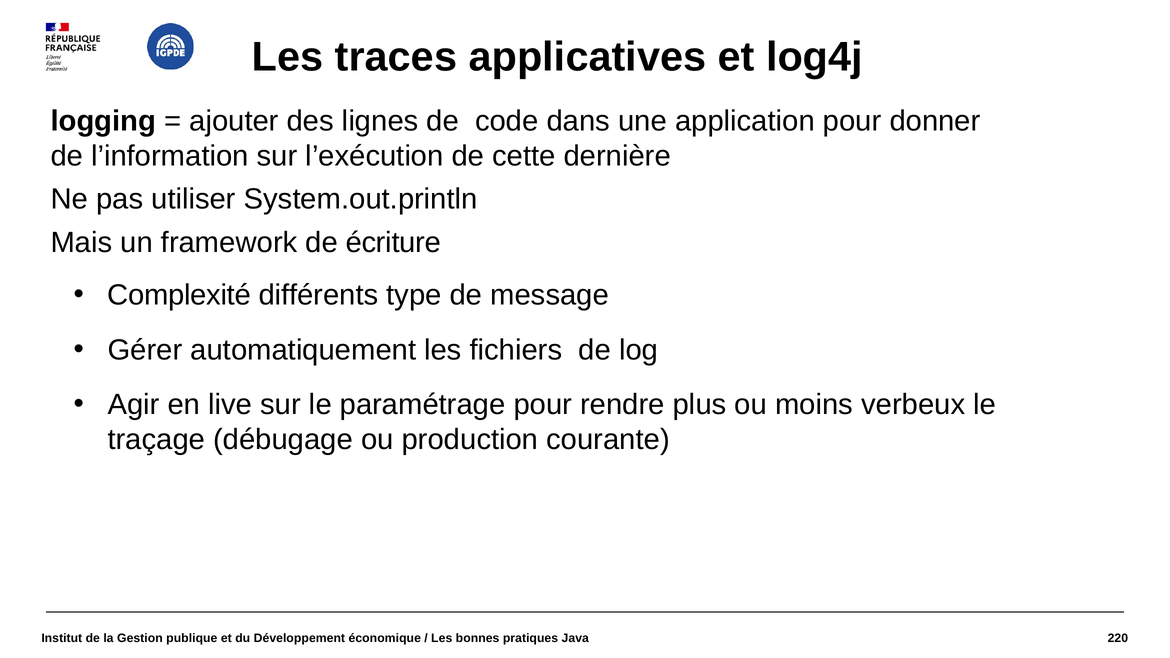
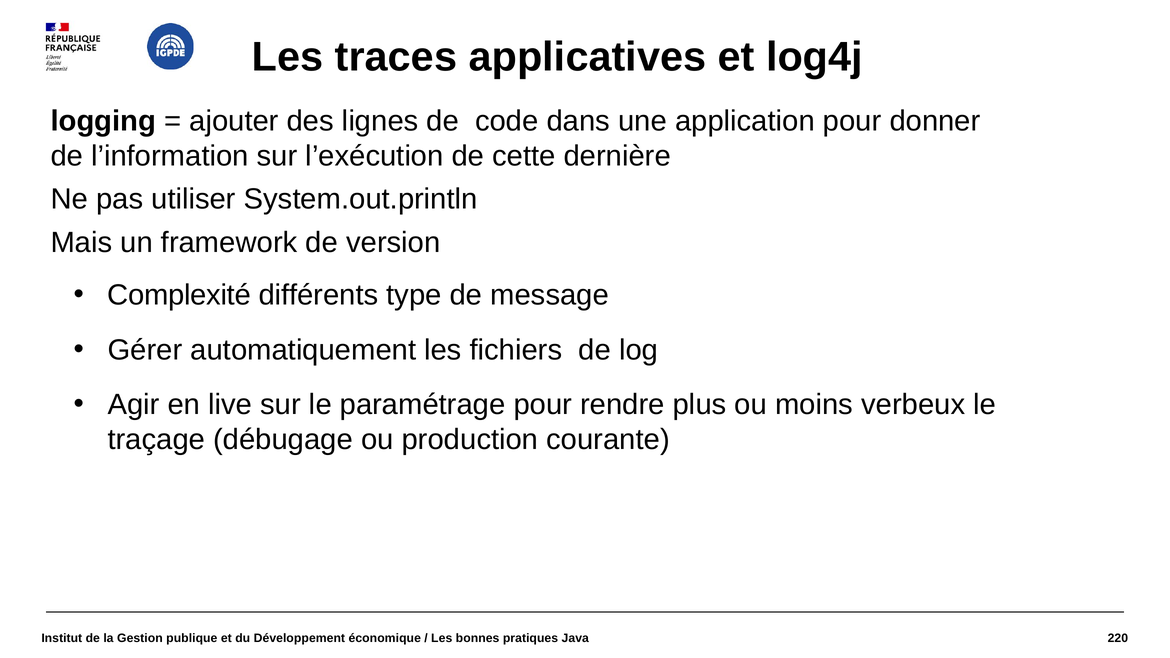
écriture: écriture -> version (393, 242)
